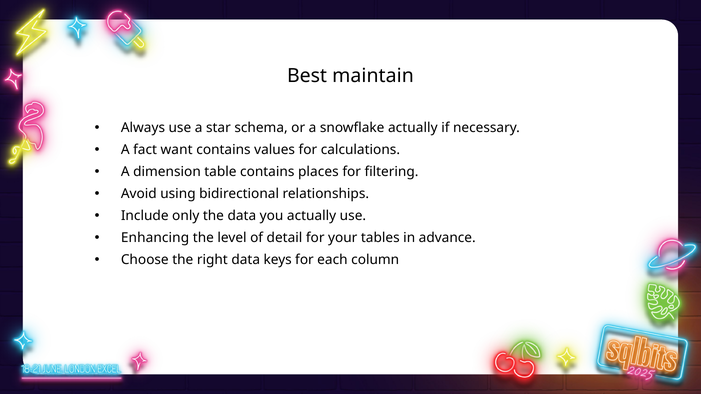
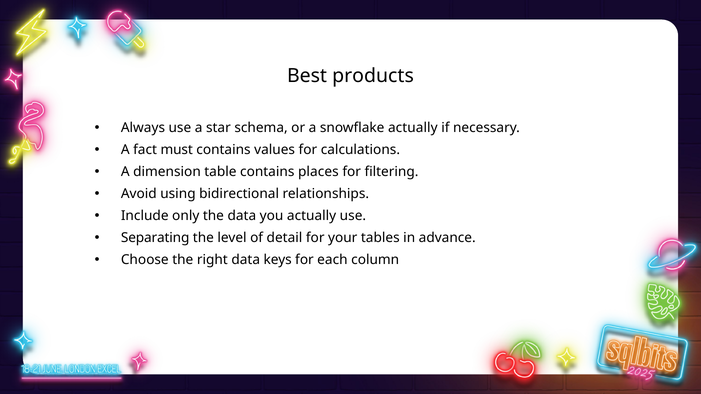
maintain: maintain -> products (373, 76)
want: want -> must (177, 150)
Enhancing: Enhancing -> Separating (155, 238)
